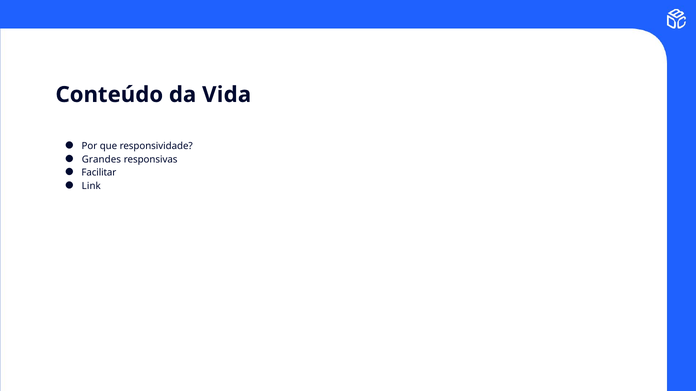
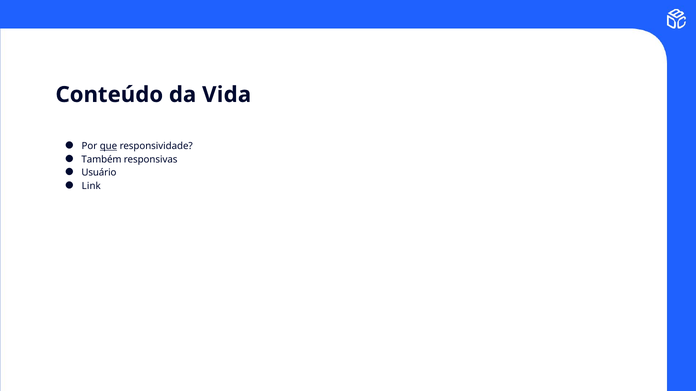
que underline: none -> present (108, 146)
Grandes: Grandes -> Também (101, 160)
Facilitar: Facilitar -> Usuário (99, 173)
